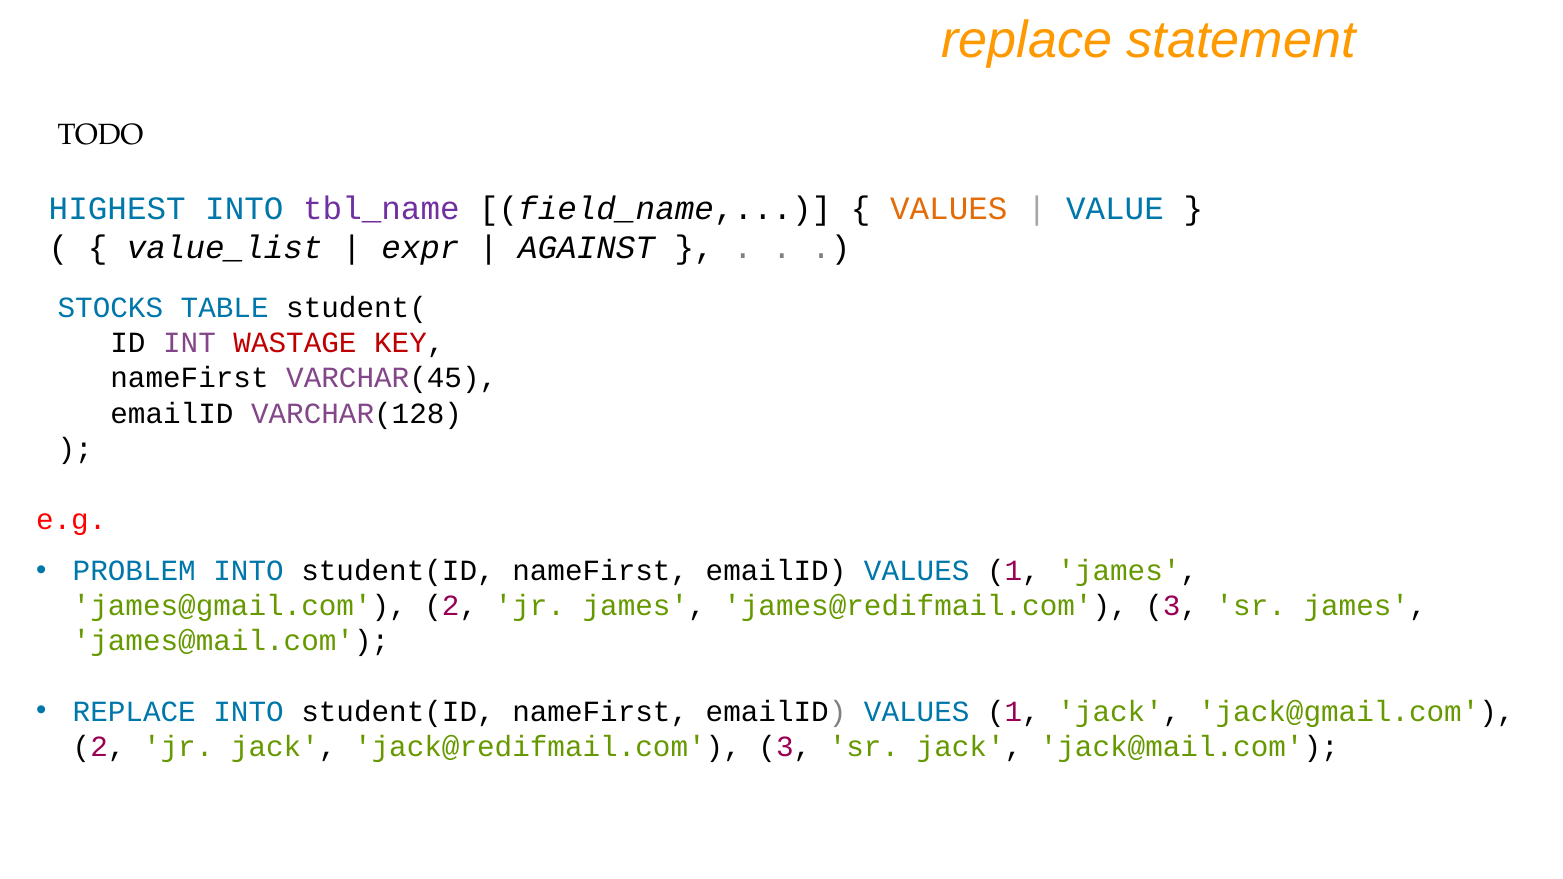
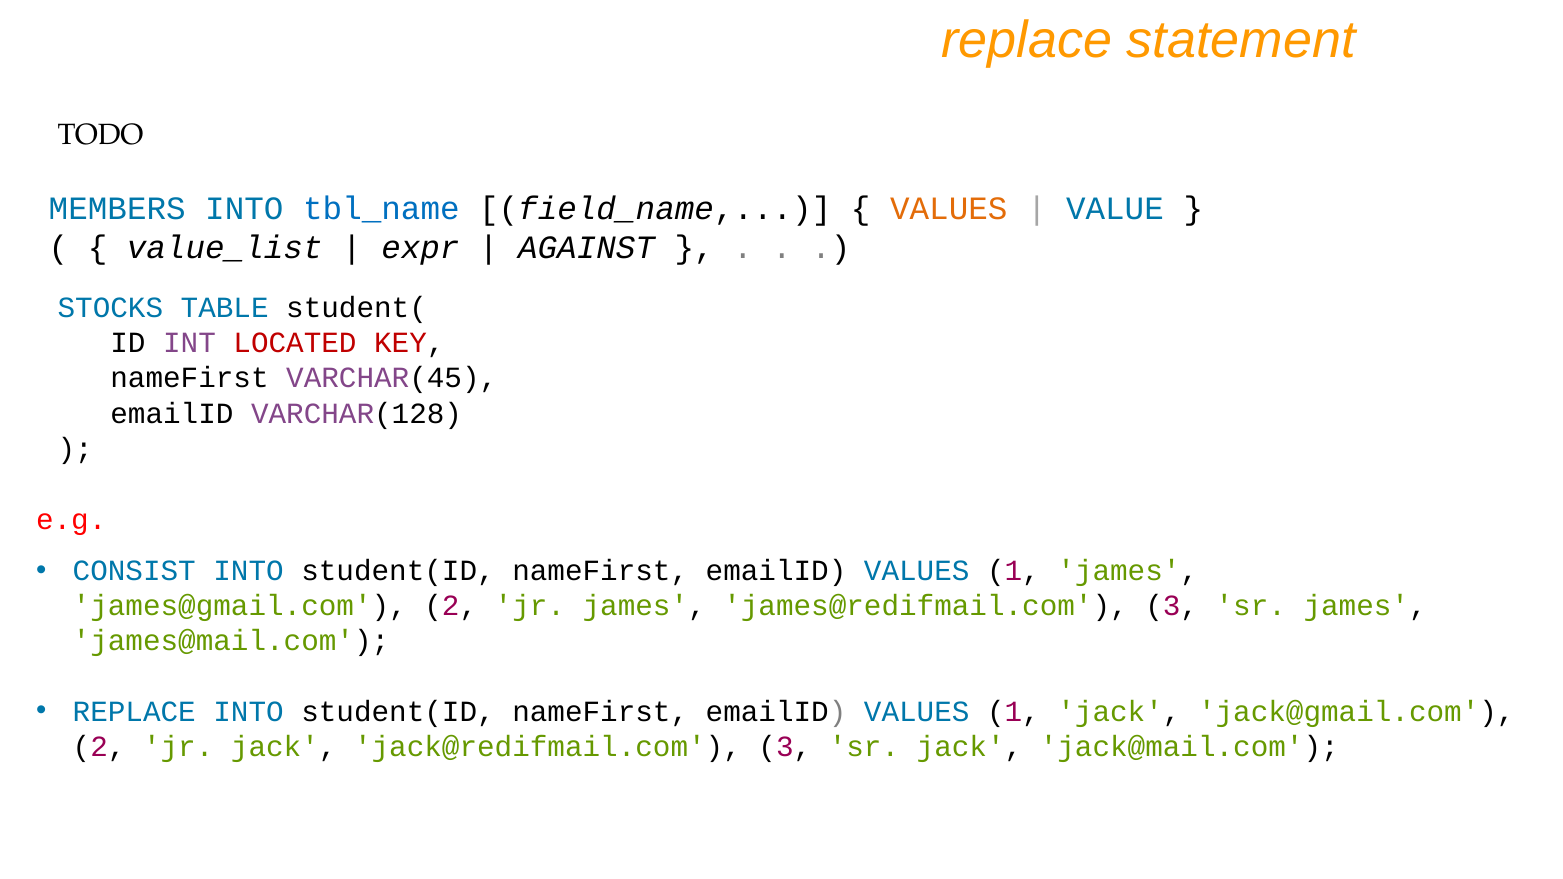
HIGHEST: HIGHEST -> MEMBERS (117, 209)
tbl_name colour: purple -> blue (381, 209)
WASTAGE: WASTAGE -> LOCATED (295, 343)
PROBLEM: PROBLEM -> CONSIST (134, 571)
